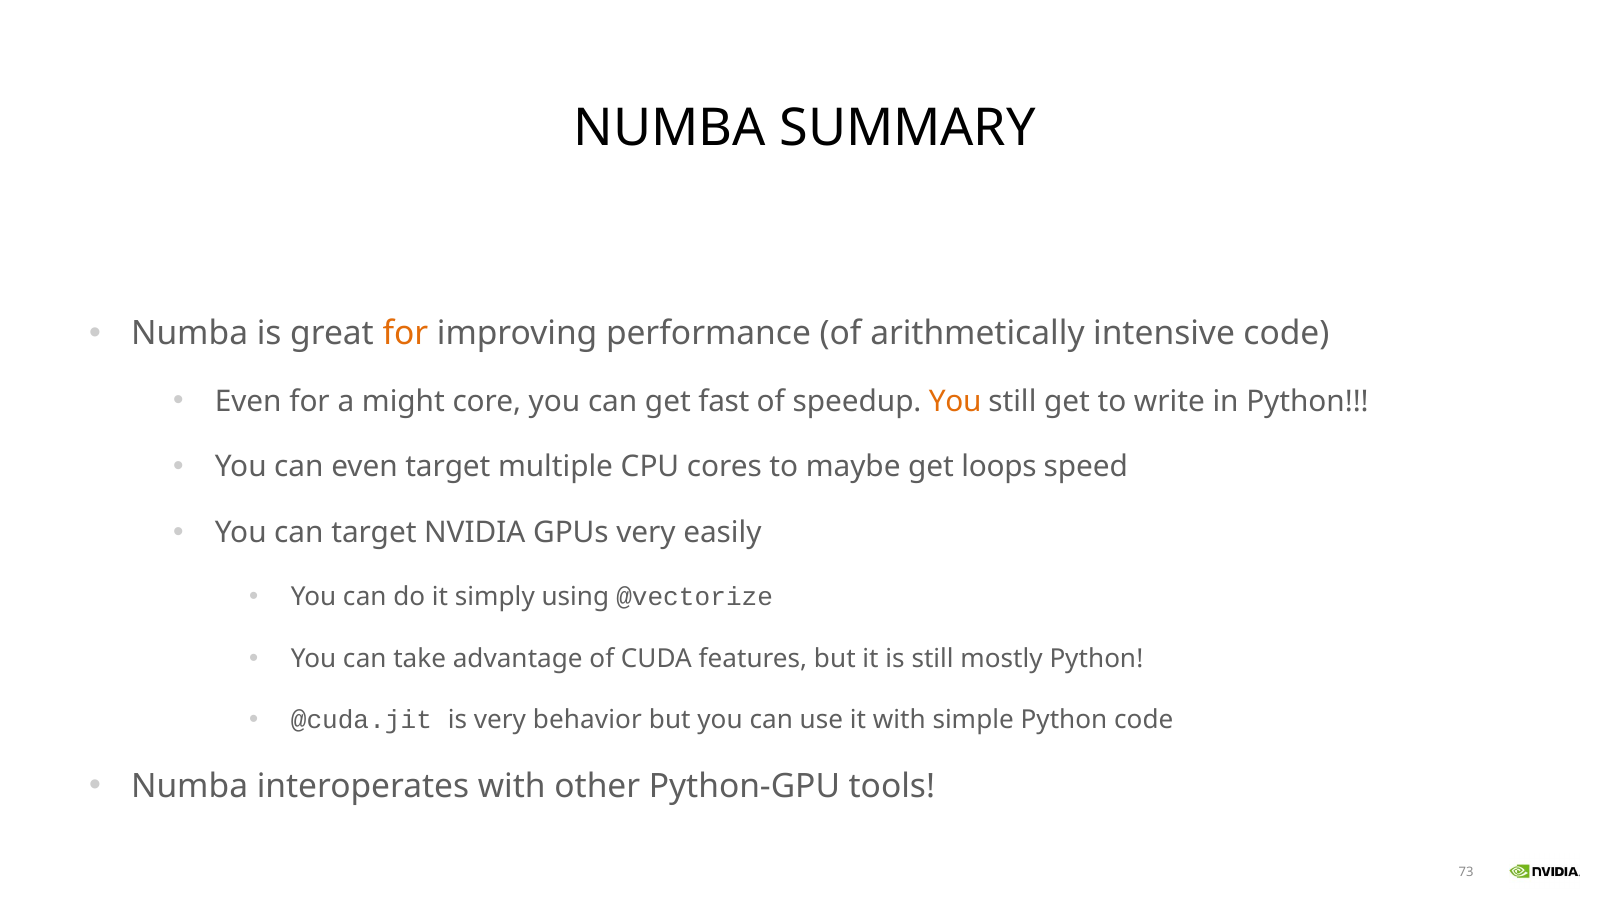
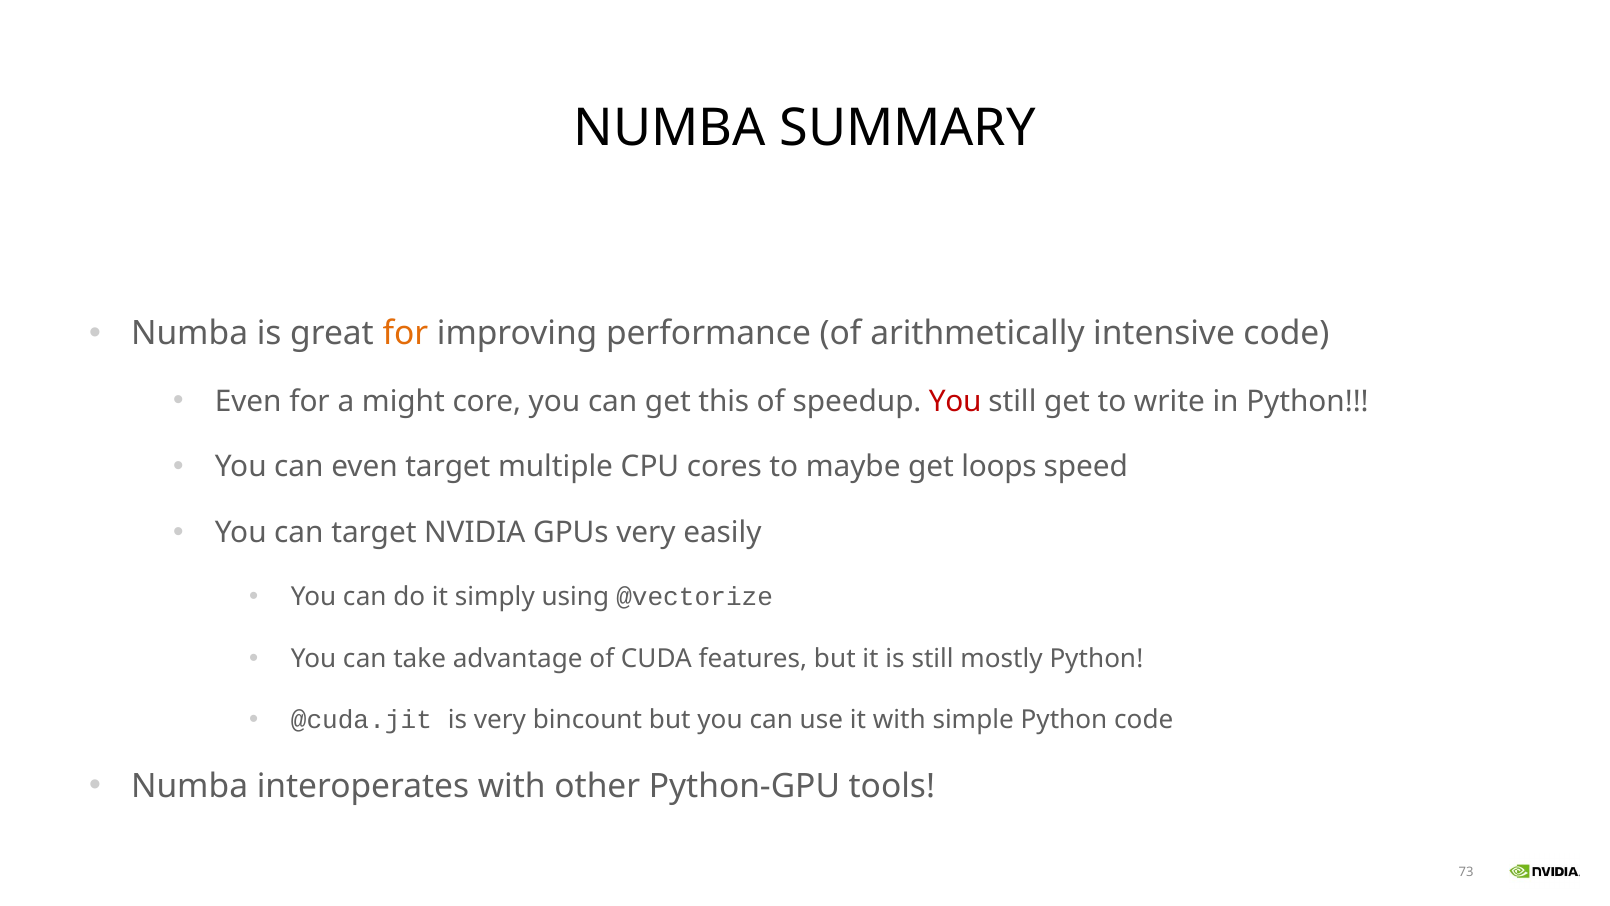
fast: fast -> this (724, 401)
You colour: orange -> red (955, 401)
behavior: behavior -> bincount (587, 720)
